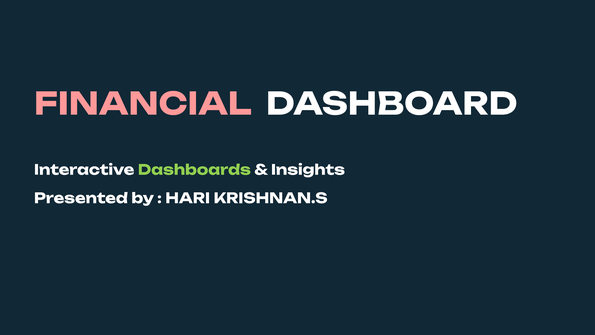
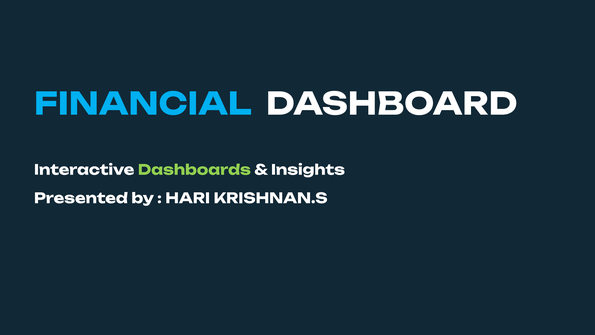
FINANCIAL colour: pink -> light blue (143, 104)
